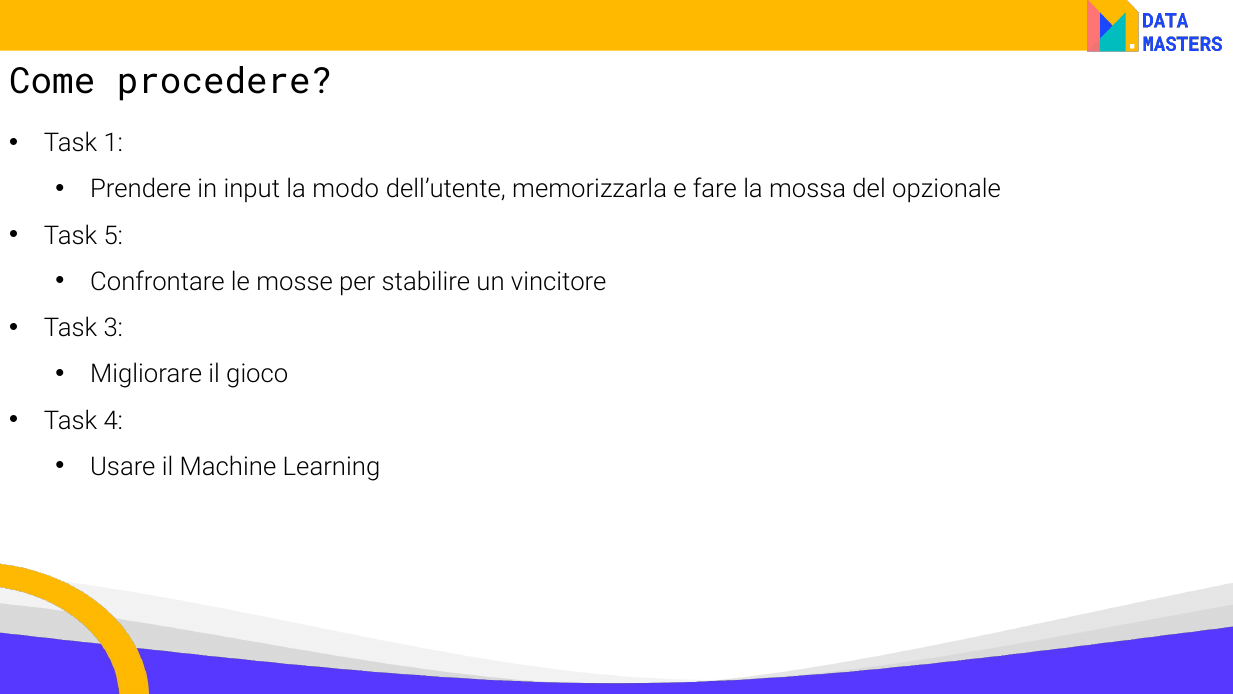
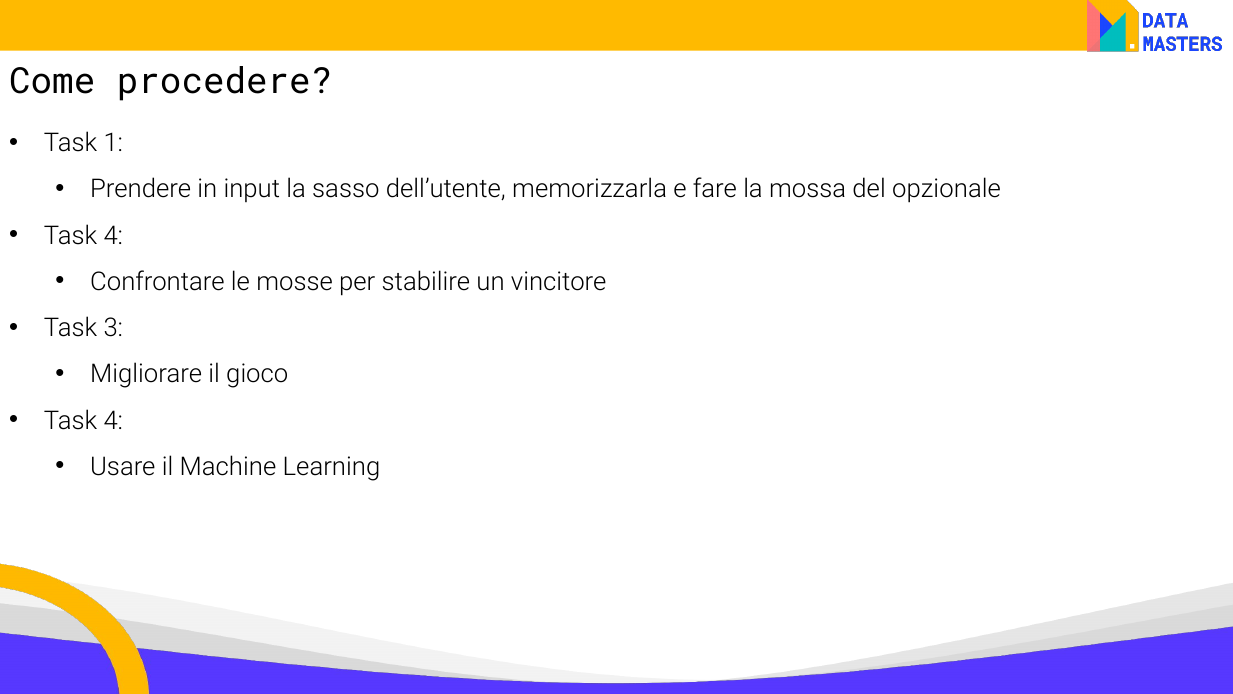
modo: modo -> sasso (346, 189)
5: 5 -> 4 (113, 235)
